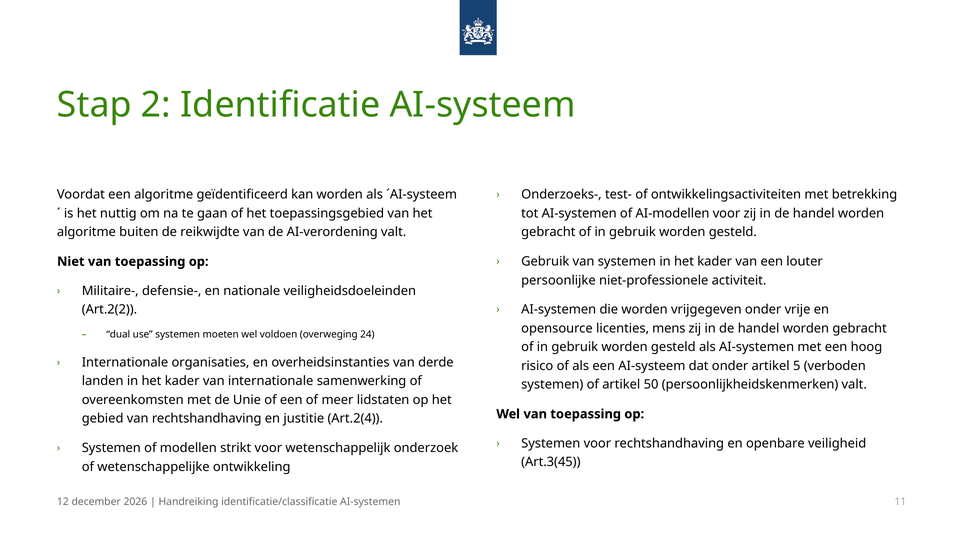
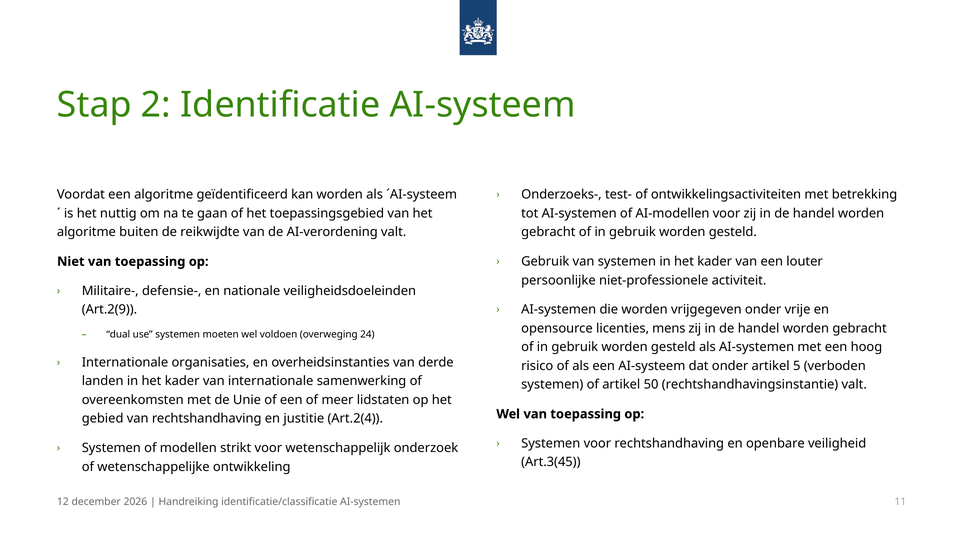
Art.2(2: Art.2(2 -> Art.2(9 (109, 310)
persoonlijkheidskenmerken: persoonlijkheidskenmerken -> rechtshandhavingsinstantie (750, 385)
